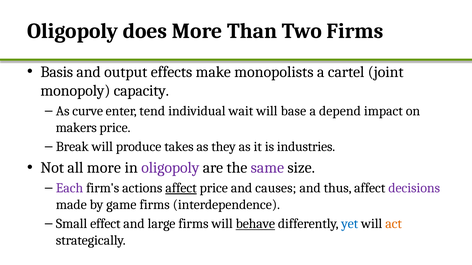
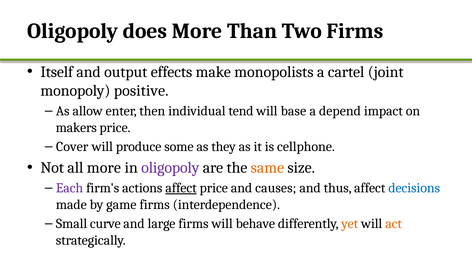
Basis: Basis -> Itself (57, 72)
capacity: capacity -> positive (141, 91)
curve: curve -> allow (88, 111)
tend: tend -> then (152, 111)
wait: wait -> tend (241, 111)
Break: Break -> Cover (72, 147)
takes: takes -> some (179, 147)
industries: industries -> cellphone (306, 147)
same colour: purple -> orange (267, 168)
decisions colour: purple -> blue (414, 188)
effect: effect -> curve (105, 224)
behave underline: present -> none (255, 224)
yet colour: blue -> orange (350, 224)
